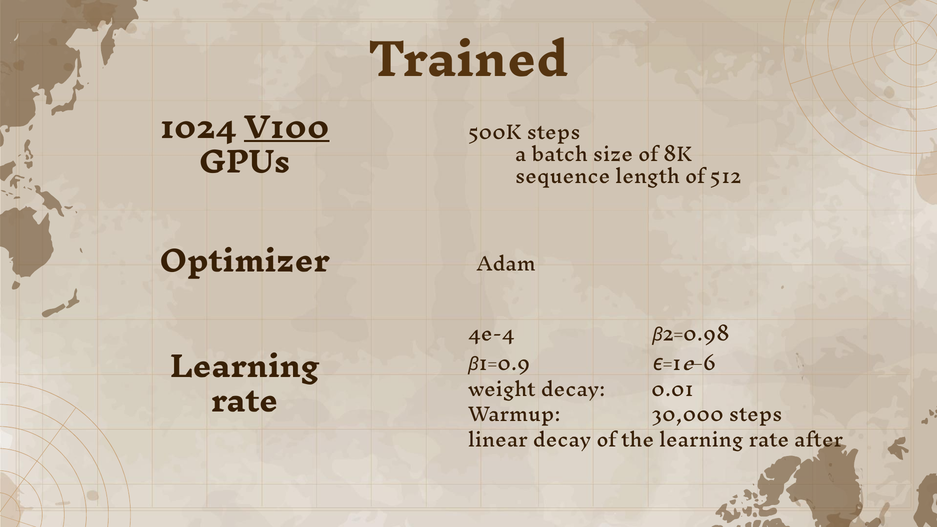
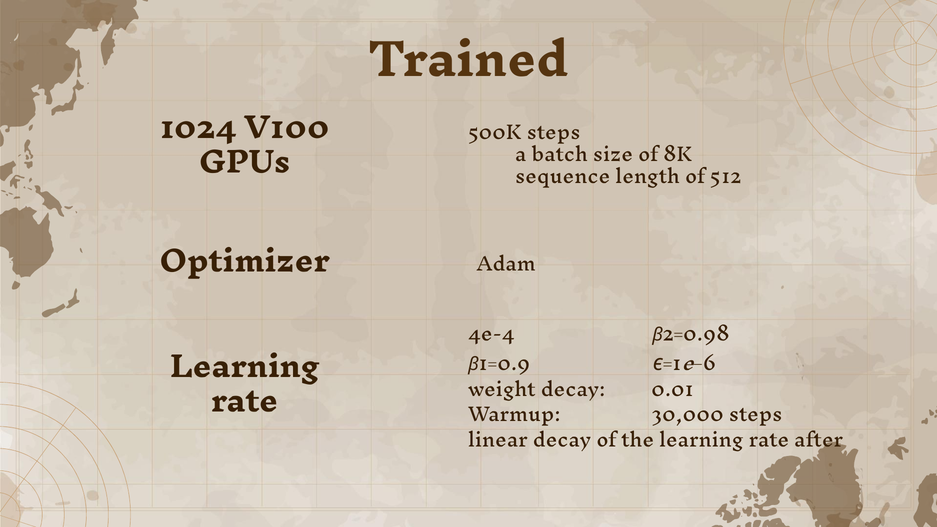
V100 underline: present -> none (287, 129)
